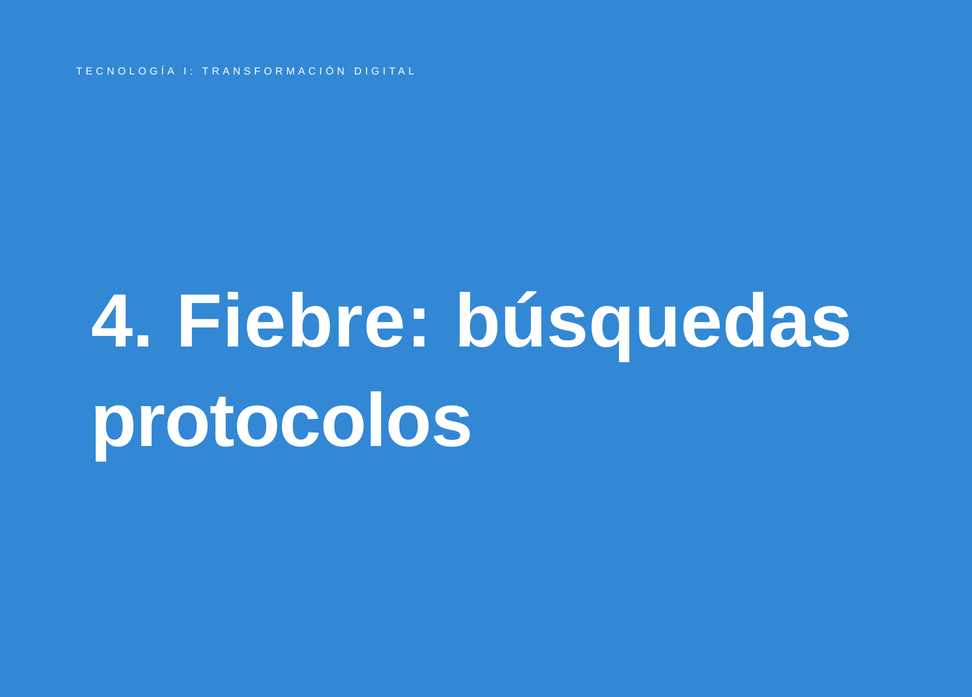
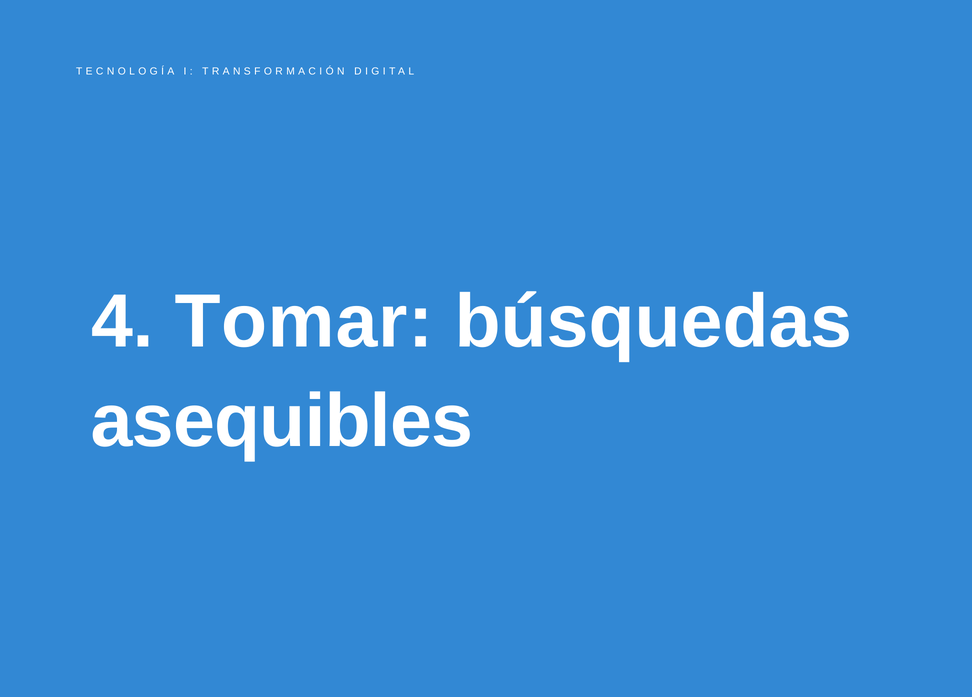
Fiebre: Fiebre -> Tomar (304, 322)
protocolos: protocolos -> asequibles (282, 421)
